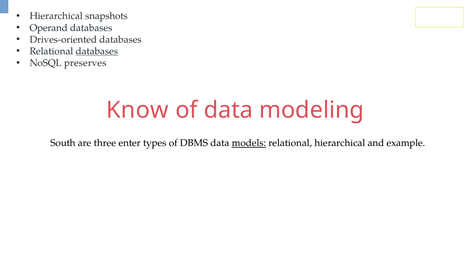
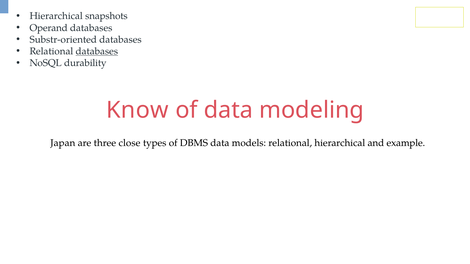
Drives-oriented: Drives-oriented -> Substr-oriented (63, 40)
preserves: preserves -> durability (85, 63)
South: South -> Japan (63, 143)
enter: enter -> close (129, 143)
models underline: present -> none (249, 143)
